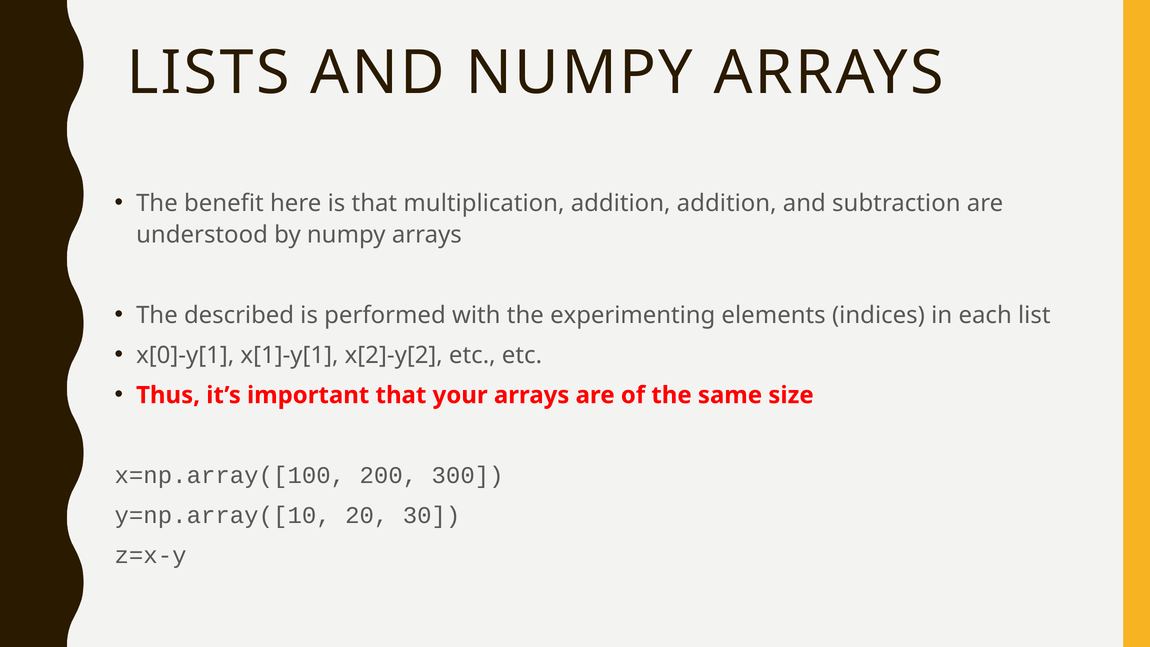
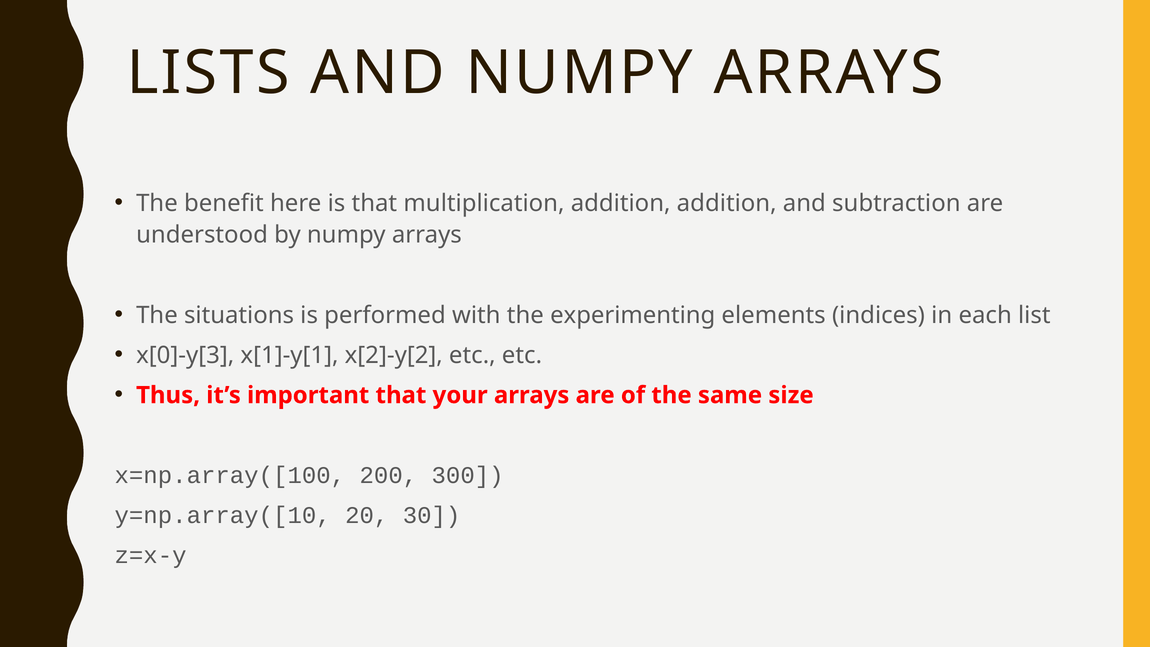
described: described -> situations (239, 315)
x[0]-y[1: x[0]-y[1 -> x[0]-y[3 (185, 355)
